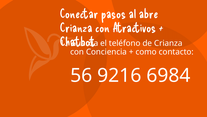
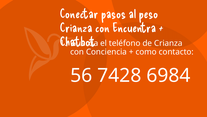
abre: abre -> peso (149, 14)
Atractivos: Atractivos -> Encuentra (134, 28)
9216: 9216 -> 7428 (119, 75)
